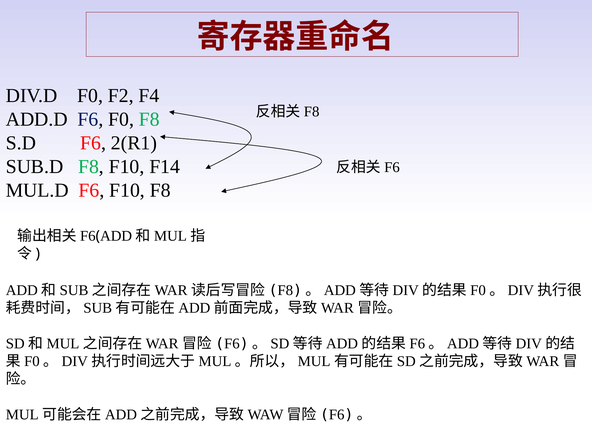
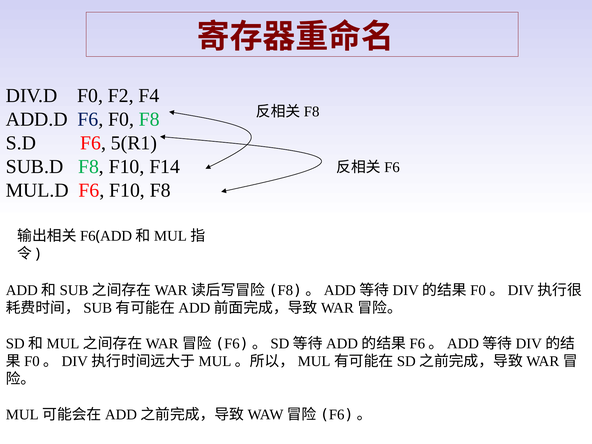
2(R1: 2(R1 -> 5(R1 (134, 143)
